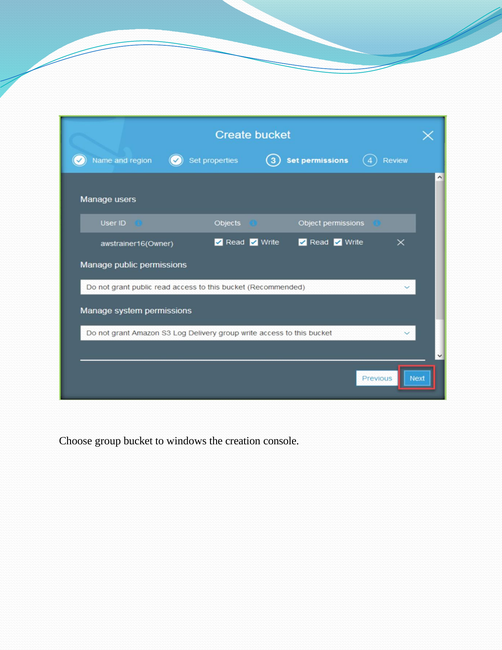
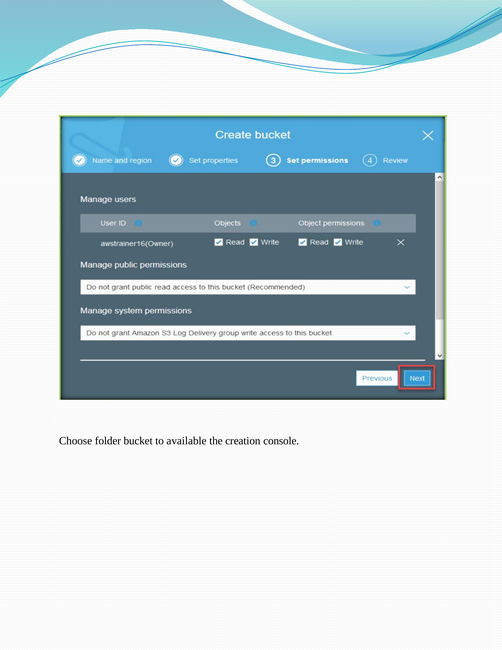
group: group -> folder (108, 441)
windows: windows -> available (187, 441)
